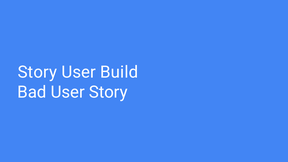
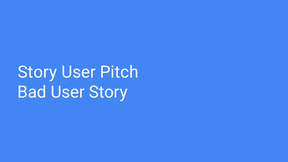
Build: Build -> Pitch (119, 72)
